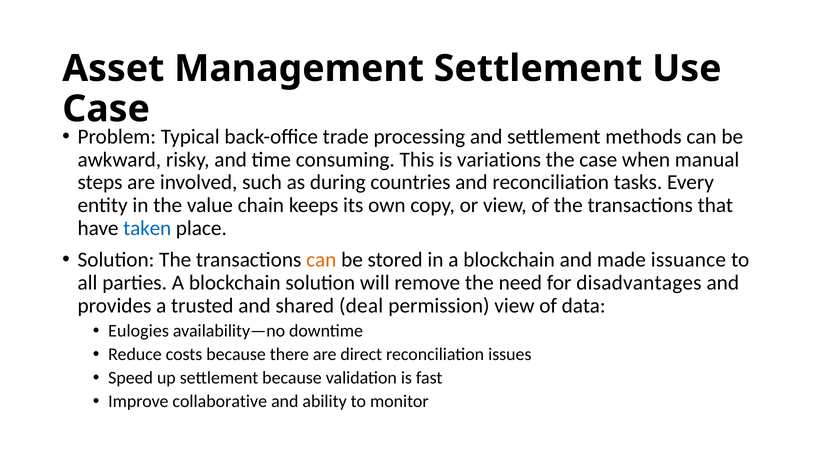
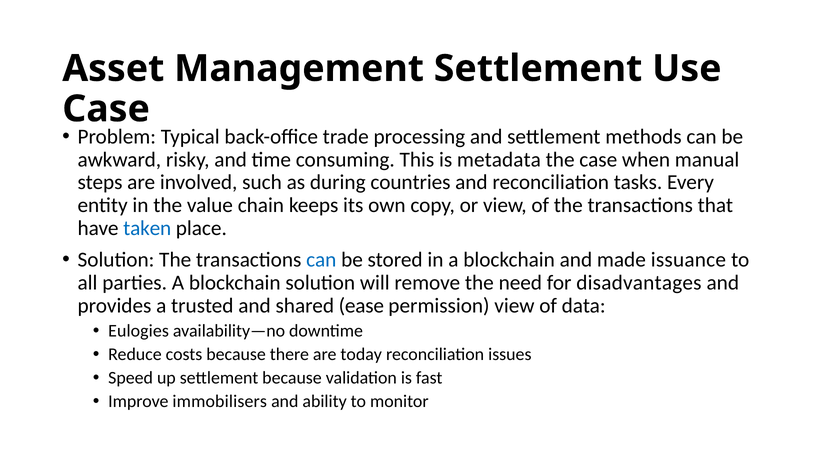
variations: variations -> metadata (499, 160)
can colour: orange -> blue (321, 260)
deal: deal -> ease (361, 306)
direct: direct -> today (361, 355)
collaborative: collaborative -> immobilisers (220, 402)
